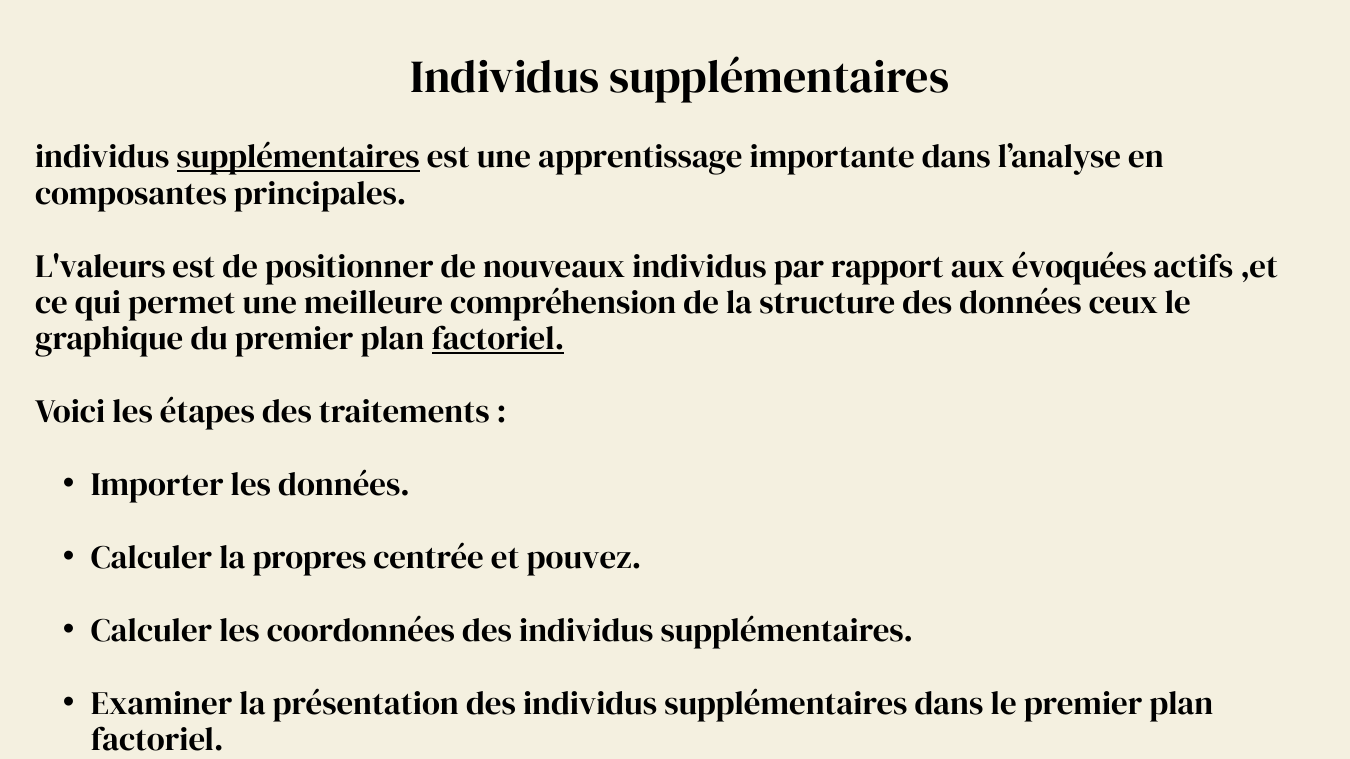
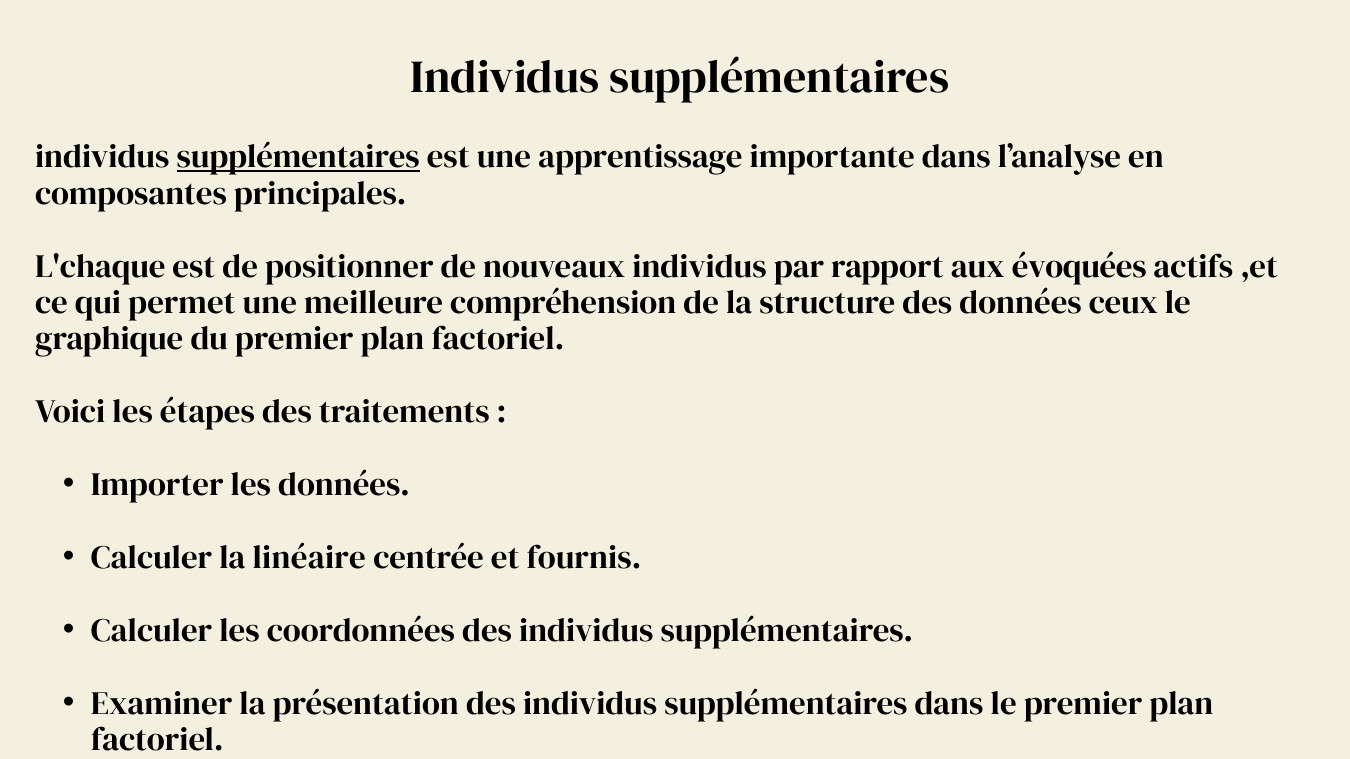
L'valeurs: L'valeurs -> L'chaque (100, 266)
factoriel underline: present -> none (498, 339)
propres: propres -> linéaire (309, 558)
pouvez: pouvez -> fournis (584, 558)
